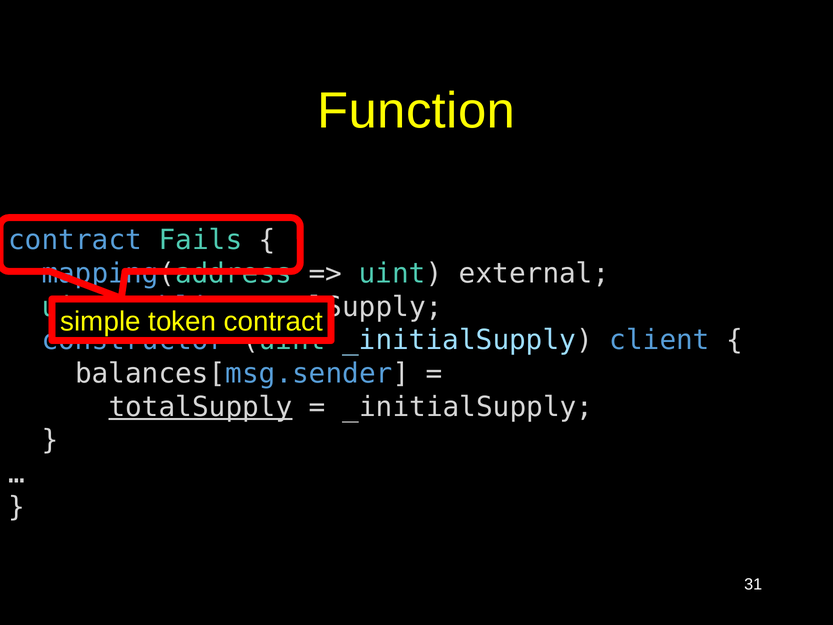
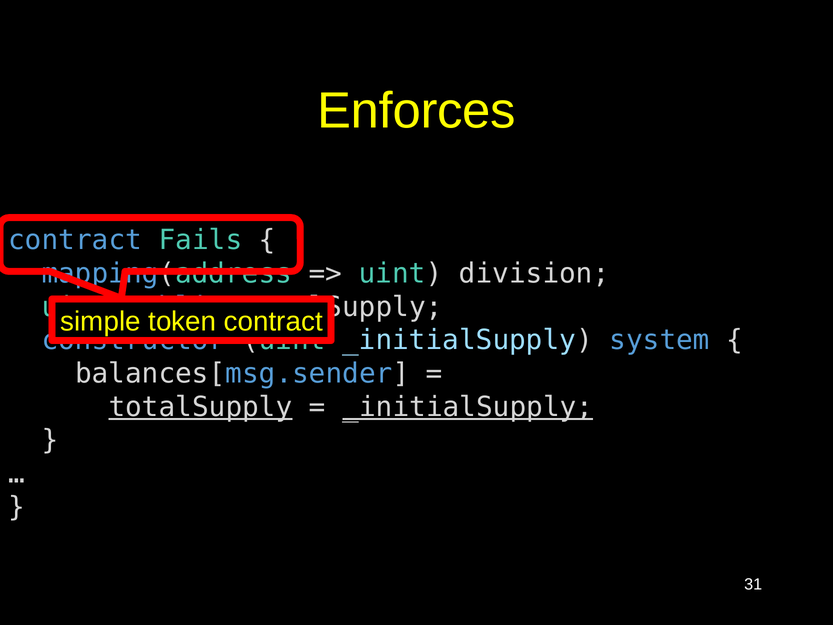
Function: Function -> Enforces (417, 111)
external: external -> division (534, 274)
client: client -> system (660, 340)
_initialSupply underline: none -> present (468, 407)
